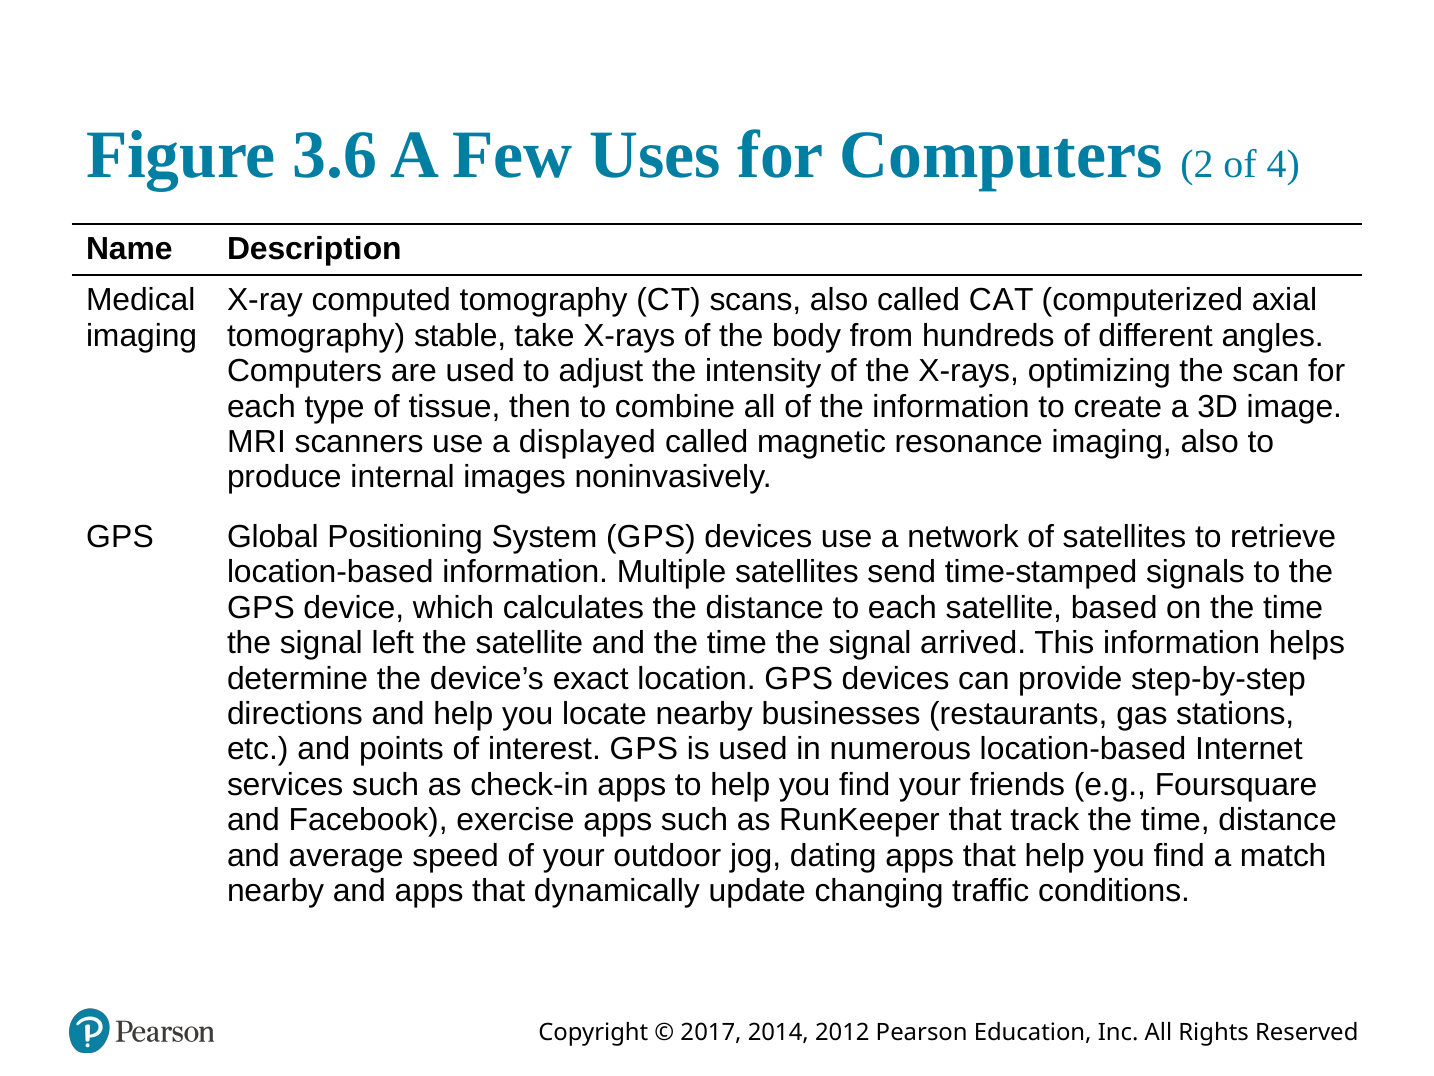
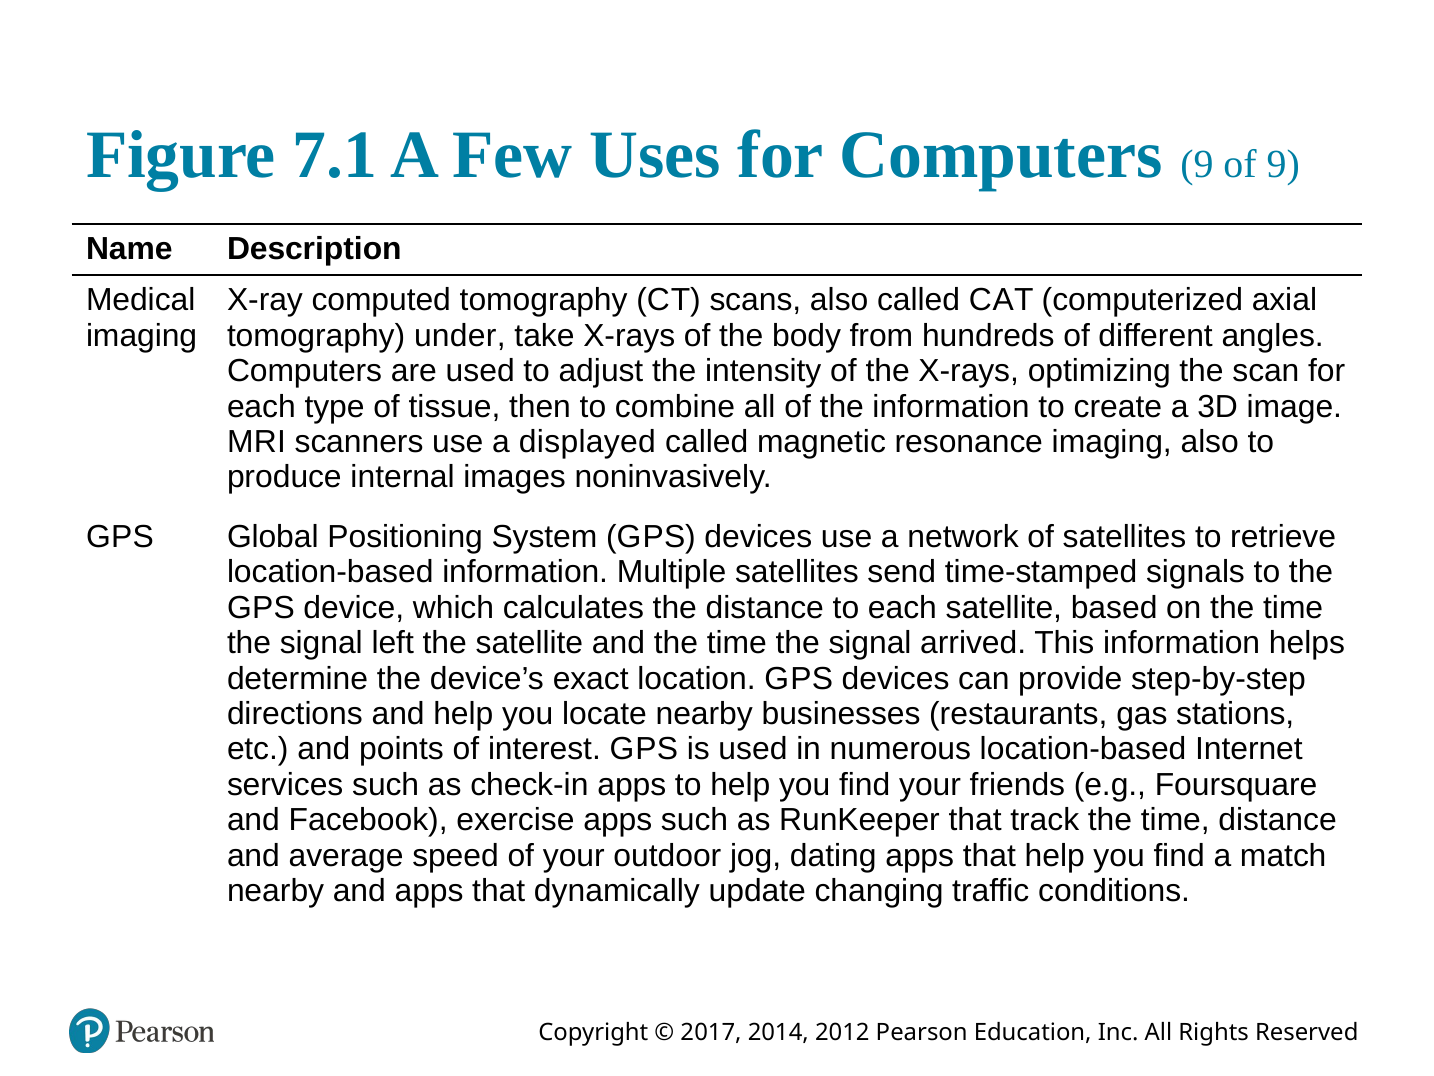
3.6: 3.6 -> 7.1 (335, 156)
Computers 2: 2 -> 9 (1197, 165)
of 4: 4 -> 9 (1283, 165)
stable: stable -> under (460, 336)
